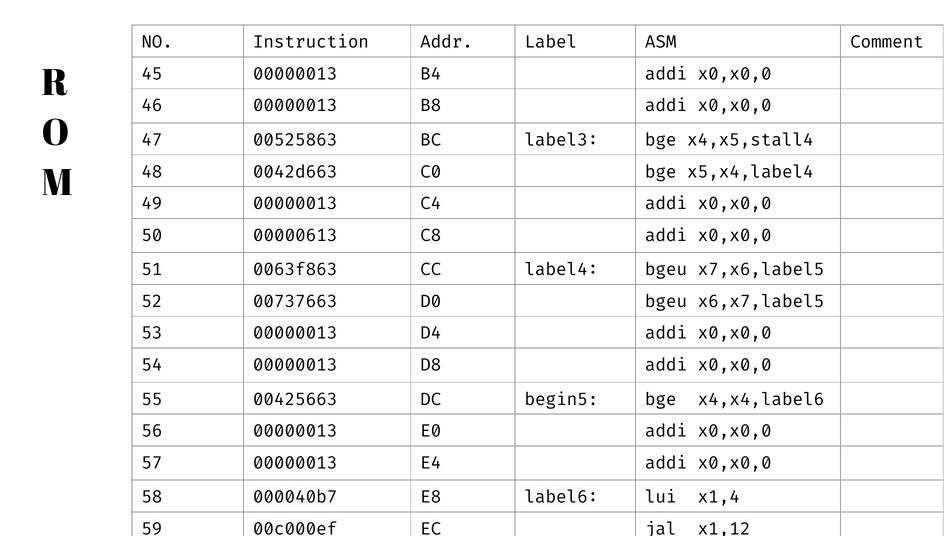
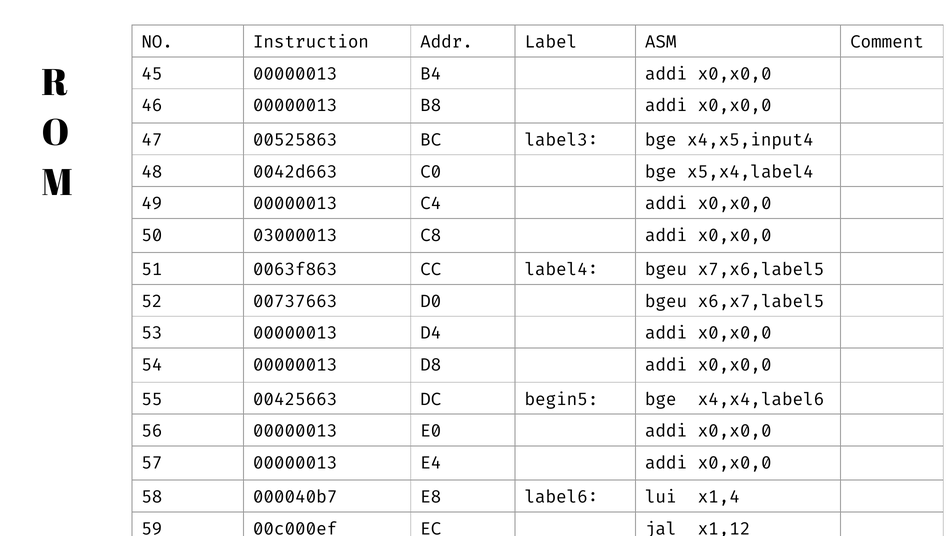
x4,x5,stall4: x4,x5,stall4 -> x4,x5,input4 (750, 140)
00000613: 00000613 -> 03000013 (295, 235)
